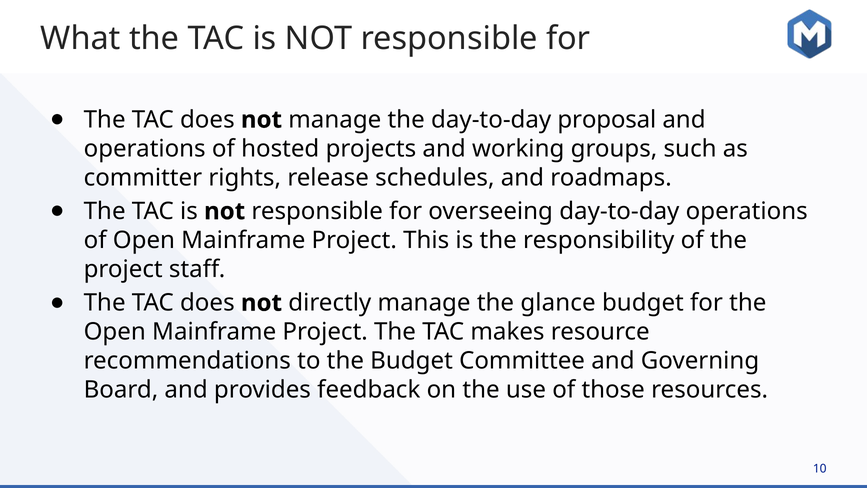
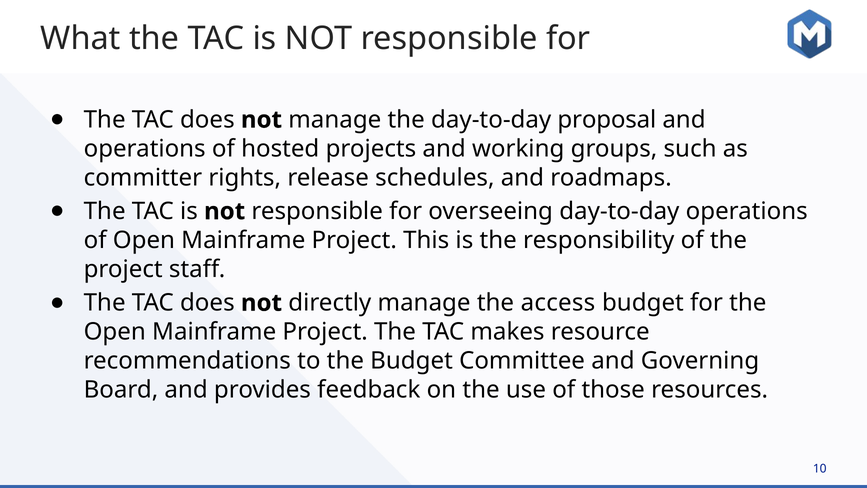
glance: glance -> access (558, 303)
